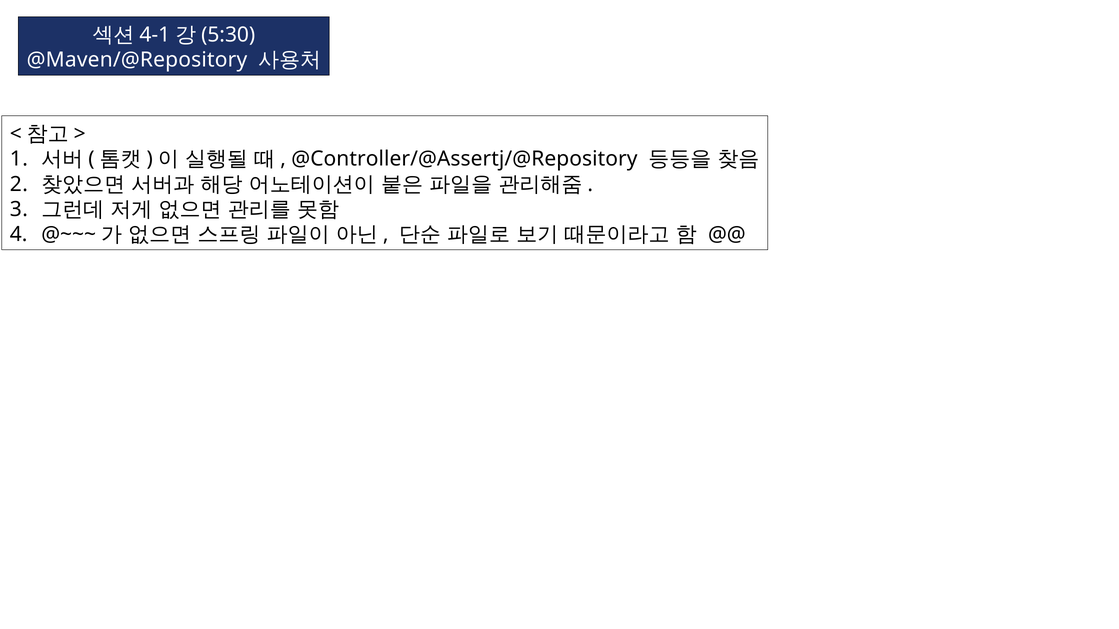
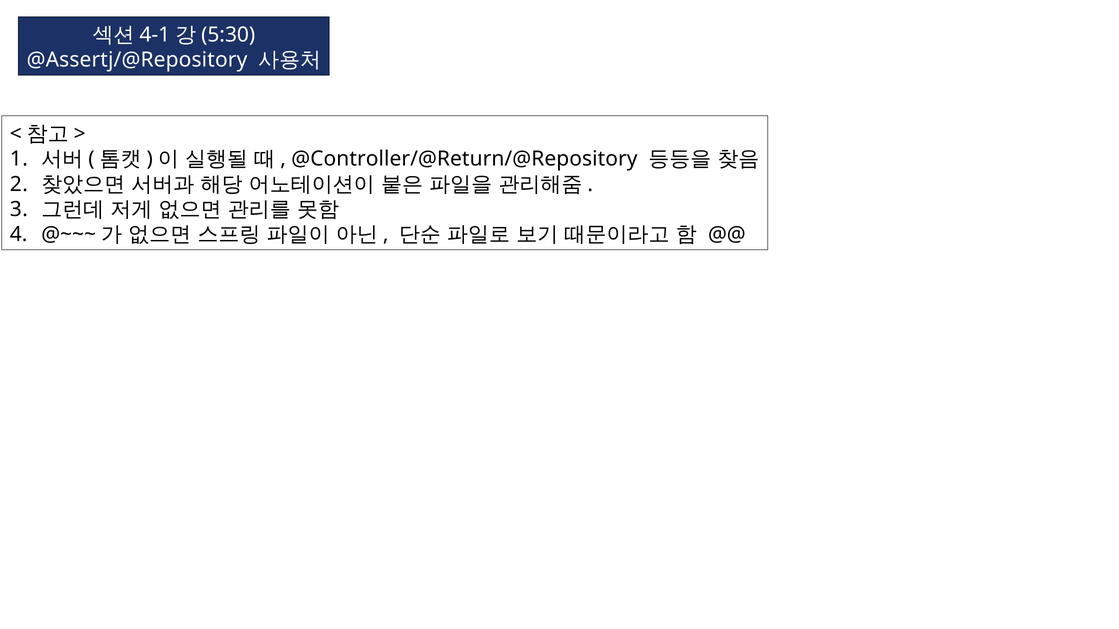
@Maven/@Repository: @Maven/@Repository -> @Assertj/@Repository (137, 60)
@Controller/@Assertj/@Repository: @Controller/@Assertj/@Repository -> @Controller/@Return/@Repository (464, 159)
